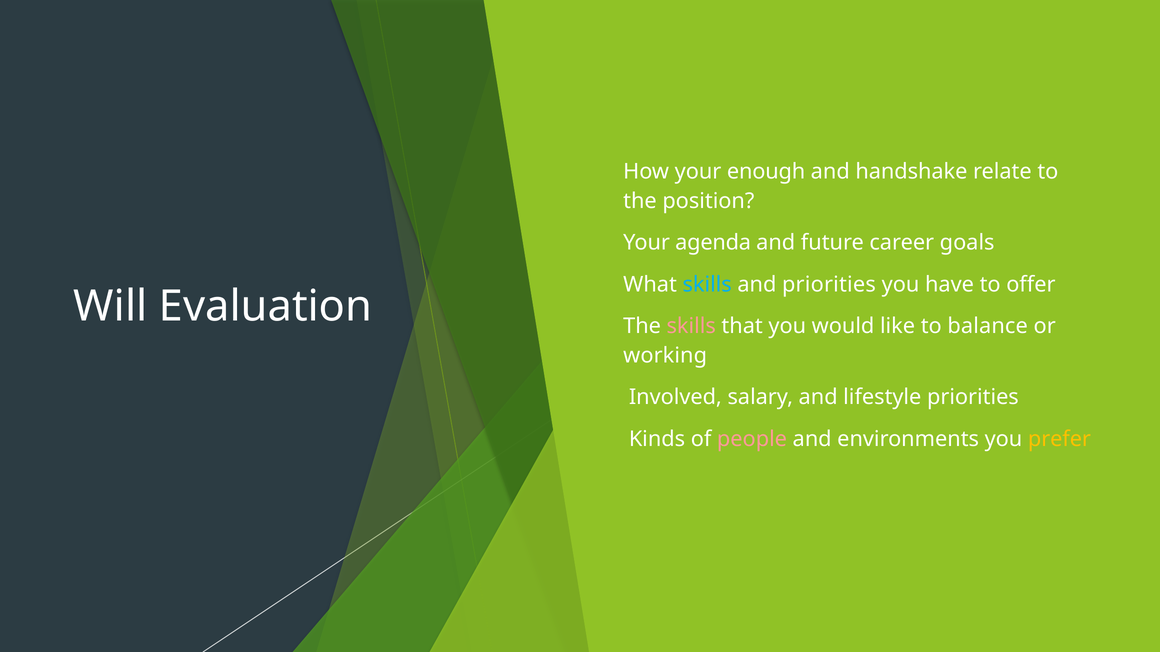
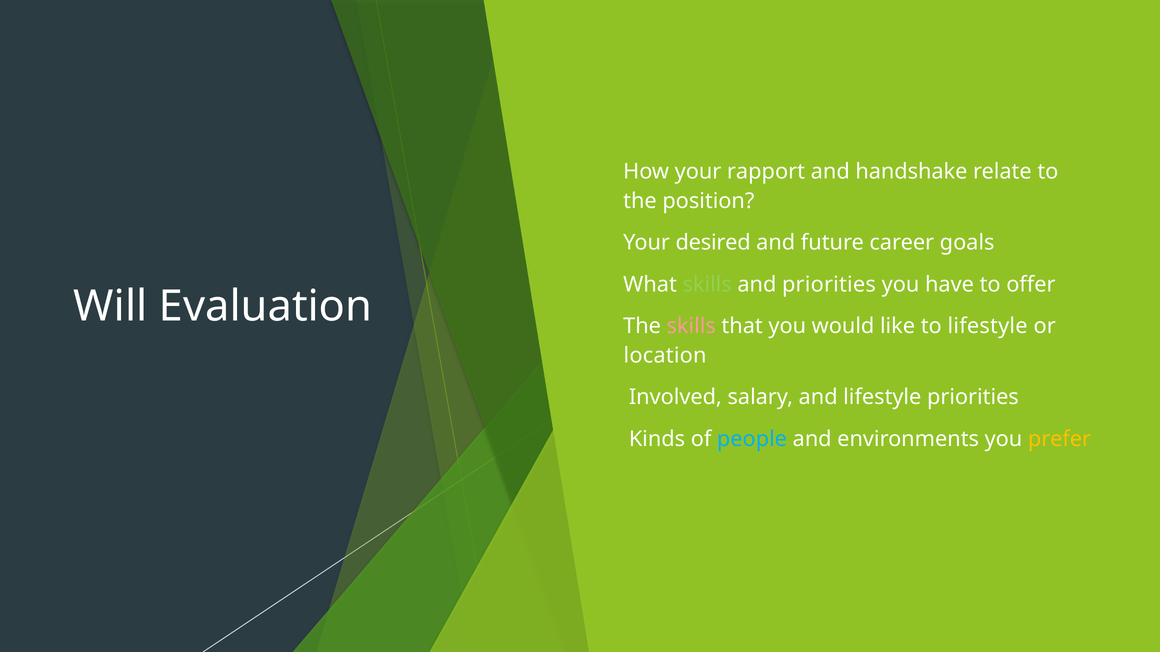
enough: enough -> rapport (766, 172)
agenda: agenda -> desired (713, 243)
skills colour: light blue -> light green (707, 285)
to balance: balance -> lifestyle (988, 326)
working: working -> location (665, 356)
people colour: pink -> light blue (752, 439)
